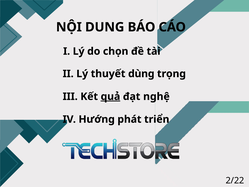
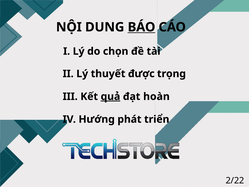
BÁO underline: none -> present (142, 27)
dùng: dùng -> được (141, 74)
nghệ: nghệ -> hoàn (156, 96)
